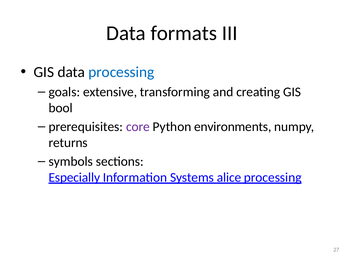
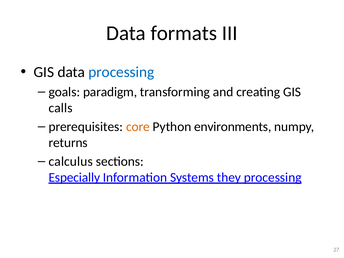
extensive: extensive -> paradigm (110, 92)
bool: bool -> calls (61, 108)
core colour: purple -> orange (138, 127)
symbols: symbols -> calculus (71, 161)
alice: alice -> they (229, 177)
